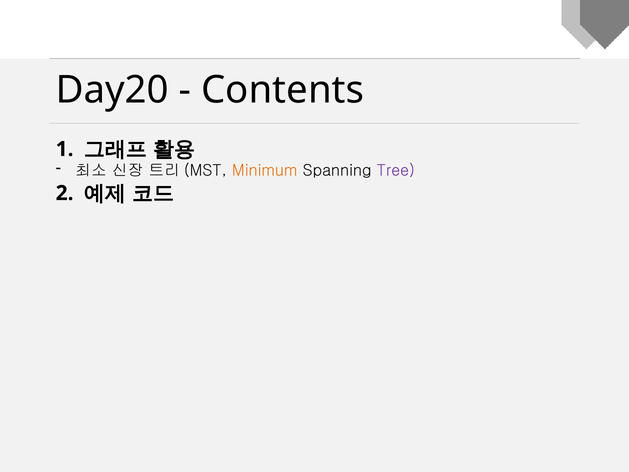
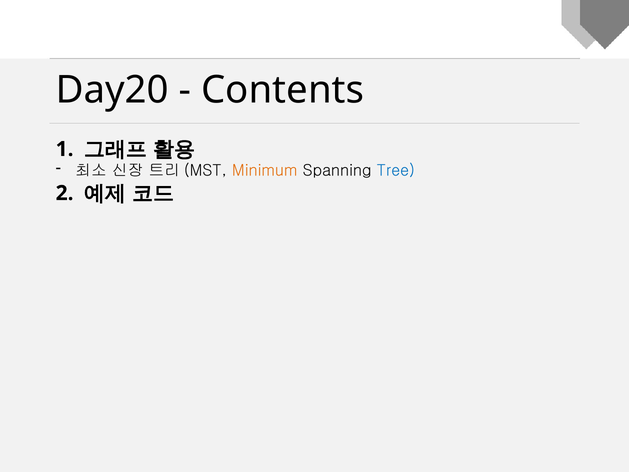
Tree colour: purple -> blue (396, 171)
